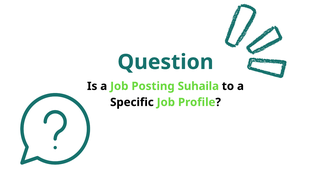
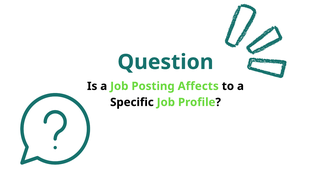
Suhaila: Suhaila -> Affects (198, 86)
